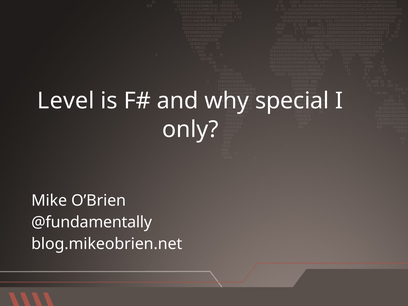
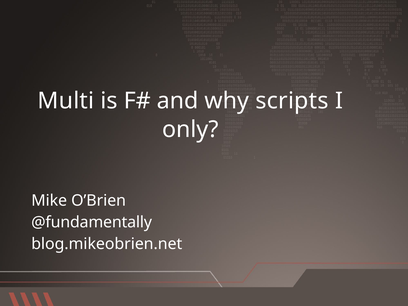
Level: Level -> Multi (66, 101)
special: special -> scripts (292, 101)
